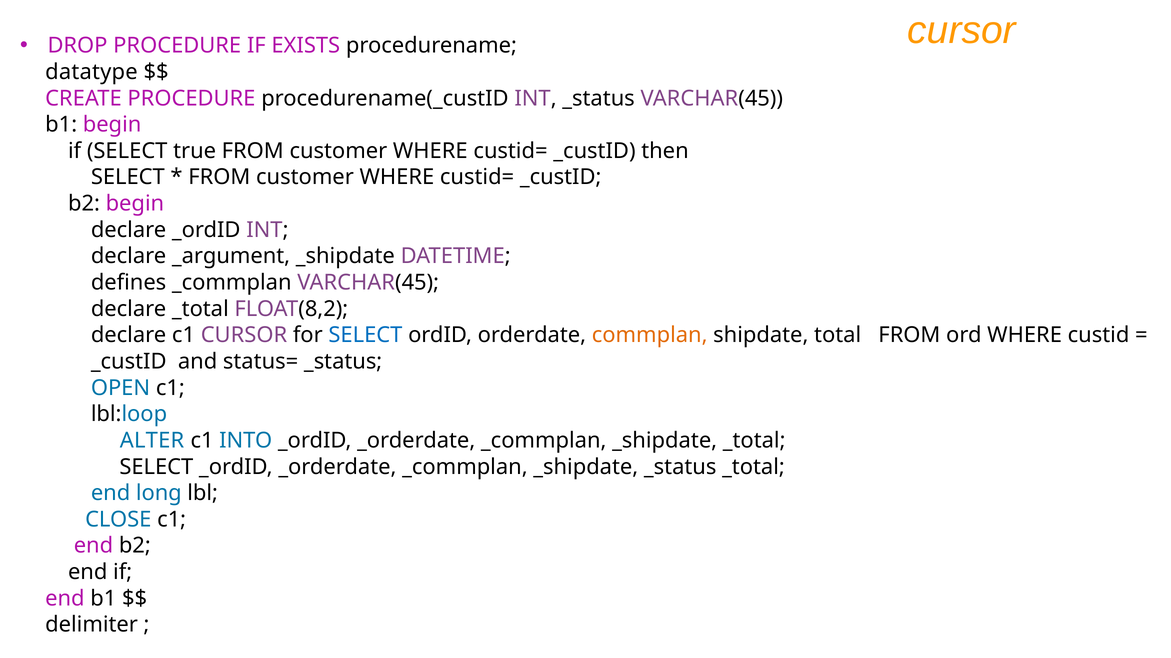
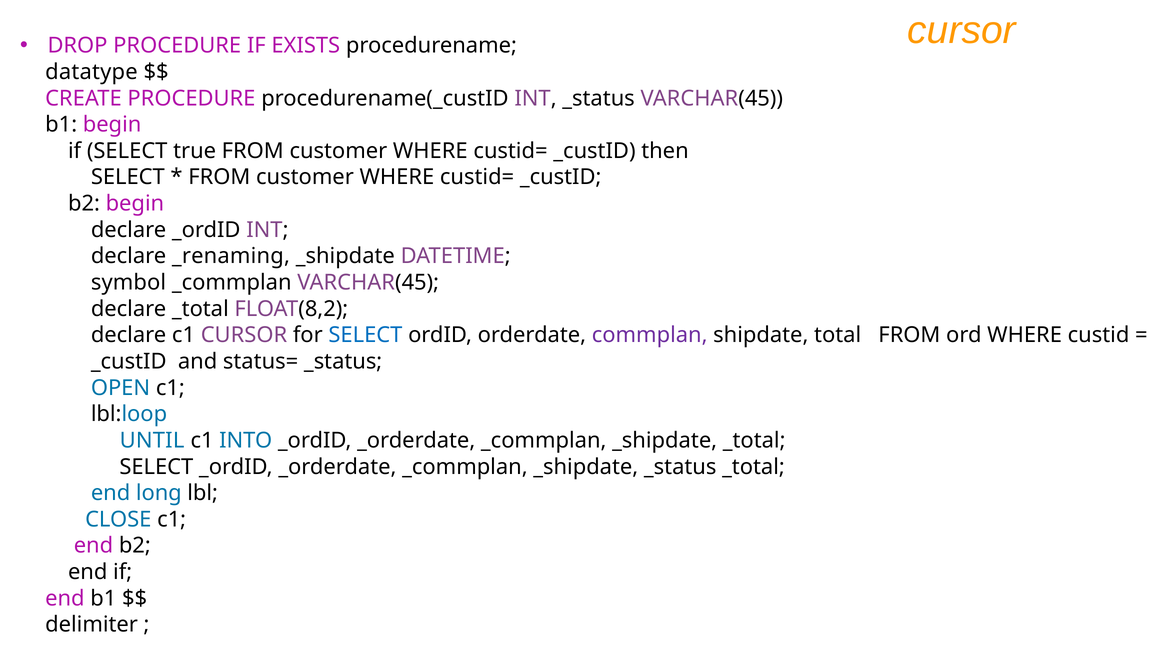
_argument: _argument -> _renaming (231, 256)
defines: defines -> symbol (129, 283)
commplan colour: orange -> purple (650, 336)
ALTER: ALTER -> UNTIL (152, 441)
